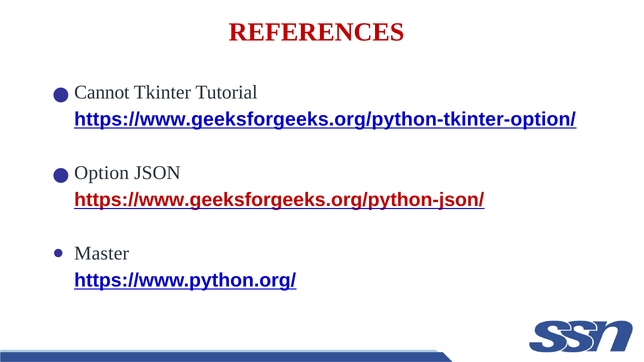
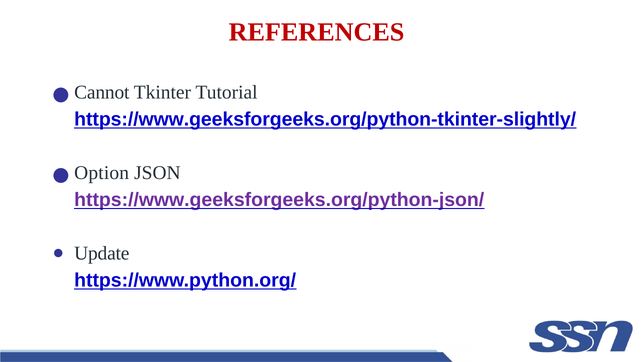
https://www.geeksforgeeks.org/python-tkinter-option/: https://www.geeksforgeeks.org/python-tkinter-option/ -> https://www.geeksforgeeks.org/python-tkinter-slightly/ (325, 119)
https://www.geeksforgeeks.org/python-json/ colour: red -> purple (279, 200)
Master: Master -> Update (102, 254)
